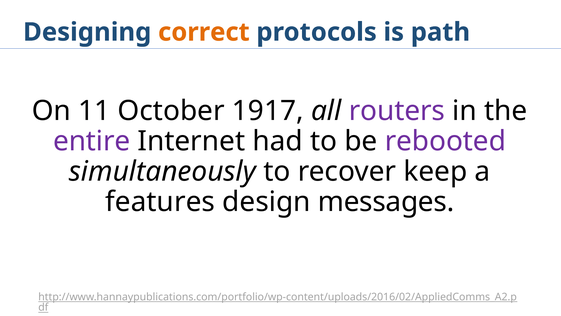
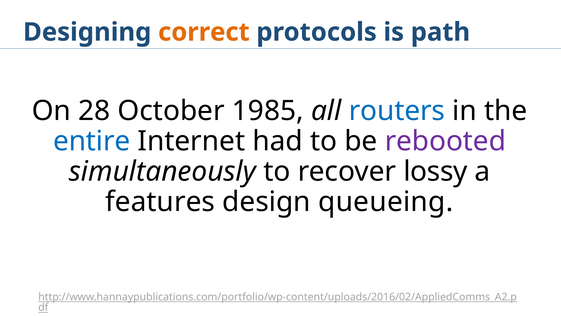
11: 11 -> 28 (94, 111)
1917: 1917 -> 1985 (268, 111)
routers colour: purple -> blue (397, 111)
entire colour: purple -> blue (92, 141)
keep: keep -> lossy (435, 171)
messages: messages -> queueing (386, 202)
